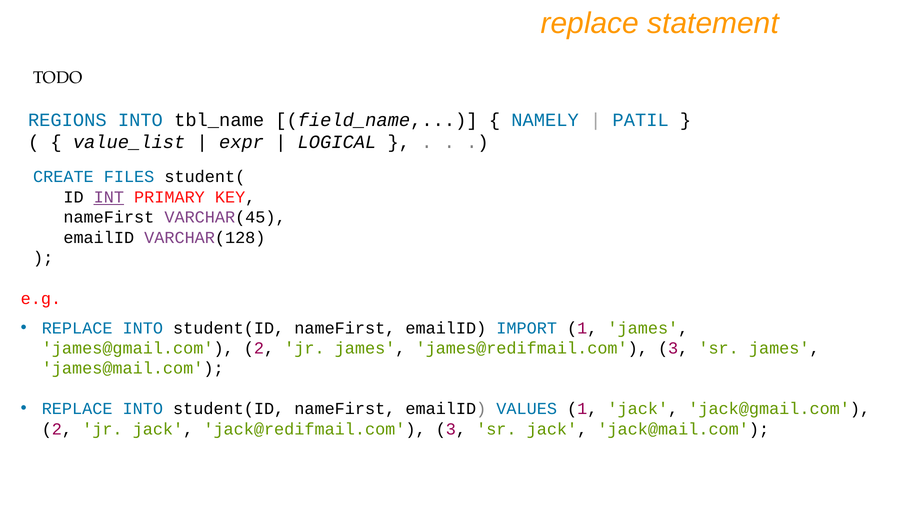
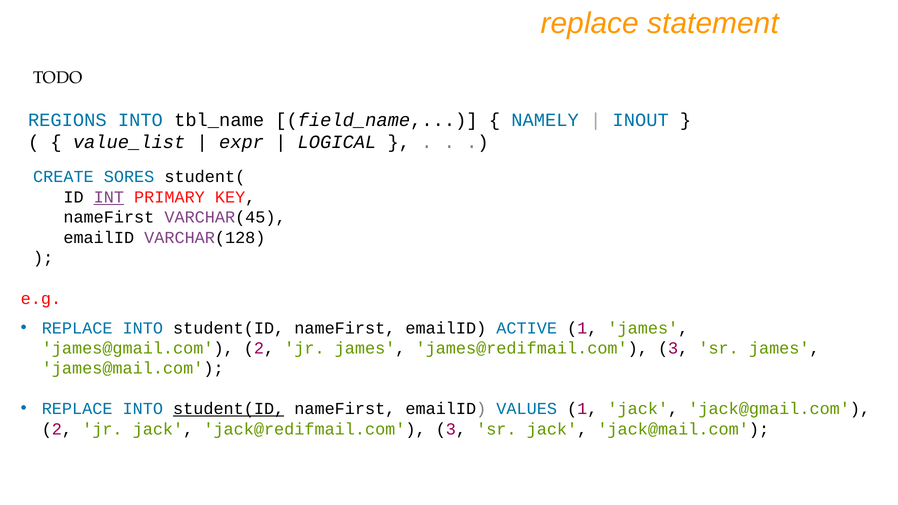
PATIL: PATIL -> INOUT (641, 120)
FILES: FILES -> SORES (129, 177)
IMPORT: IMPORT -> ACTIVE (527, 328)
student(ID underline: none -> present (229, 409)
